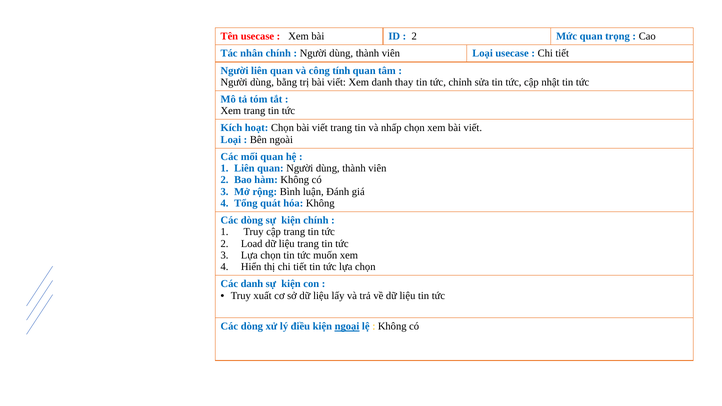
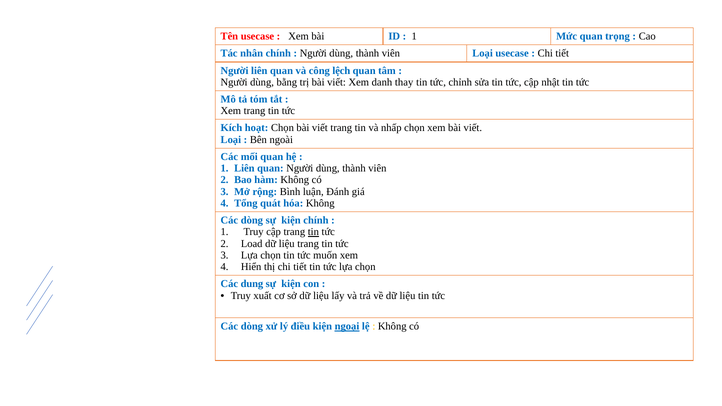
2: 2 -> 1 (414, 36)
tính: tính -> lệch (341, 71)
tin underline: none -> present (313, 232)
Các danh: danh -> dung (252, 284)
